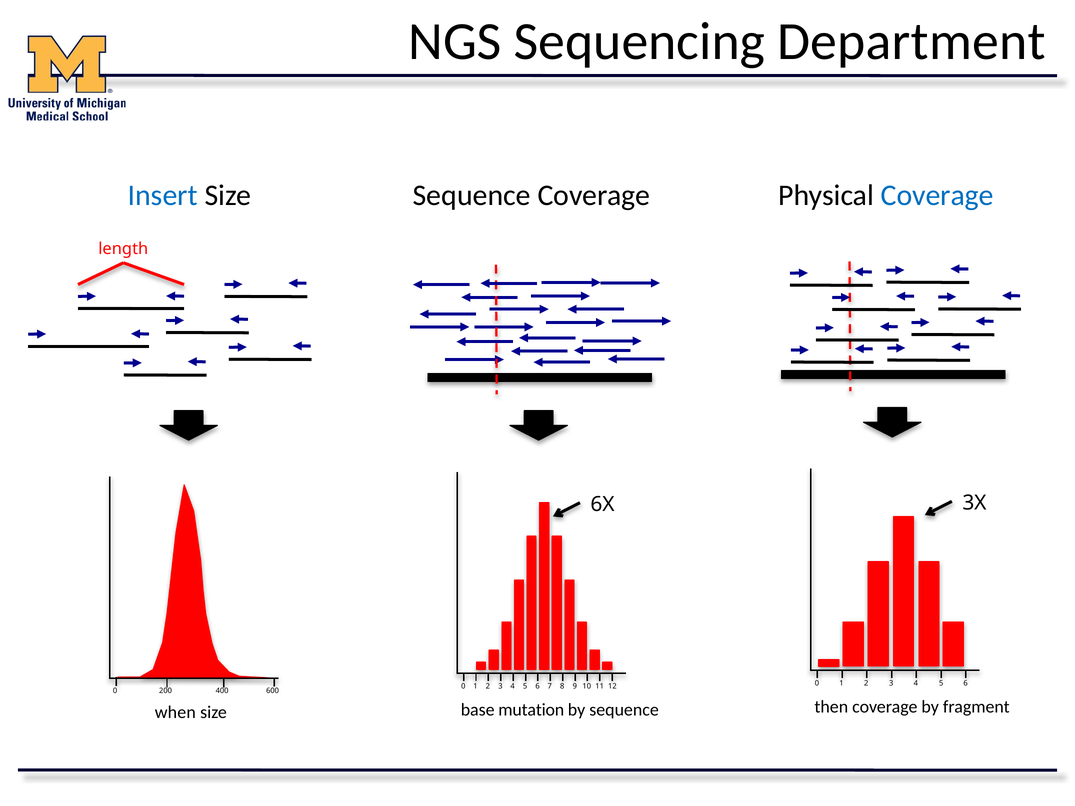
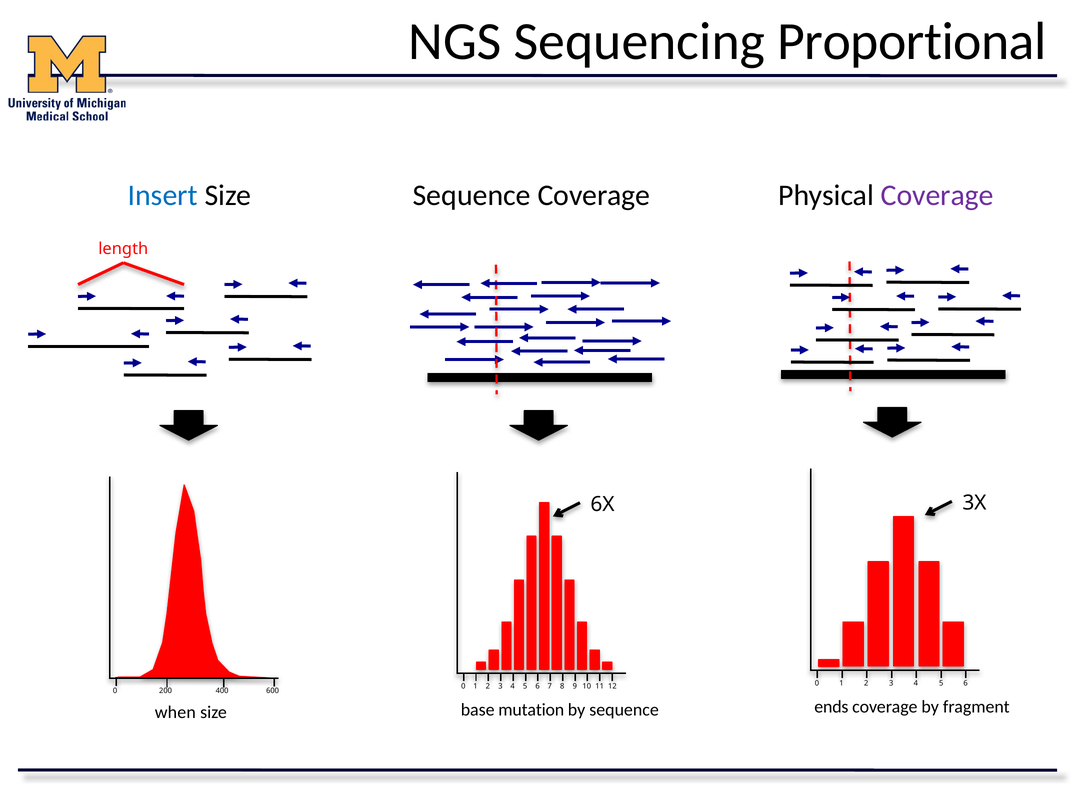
Department: Department -> Proportional (912, 41)
Coverage colour: blue -> purple (937, 196)
then: then -> ends (831, 707)
